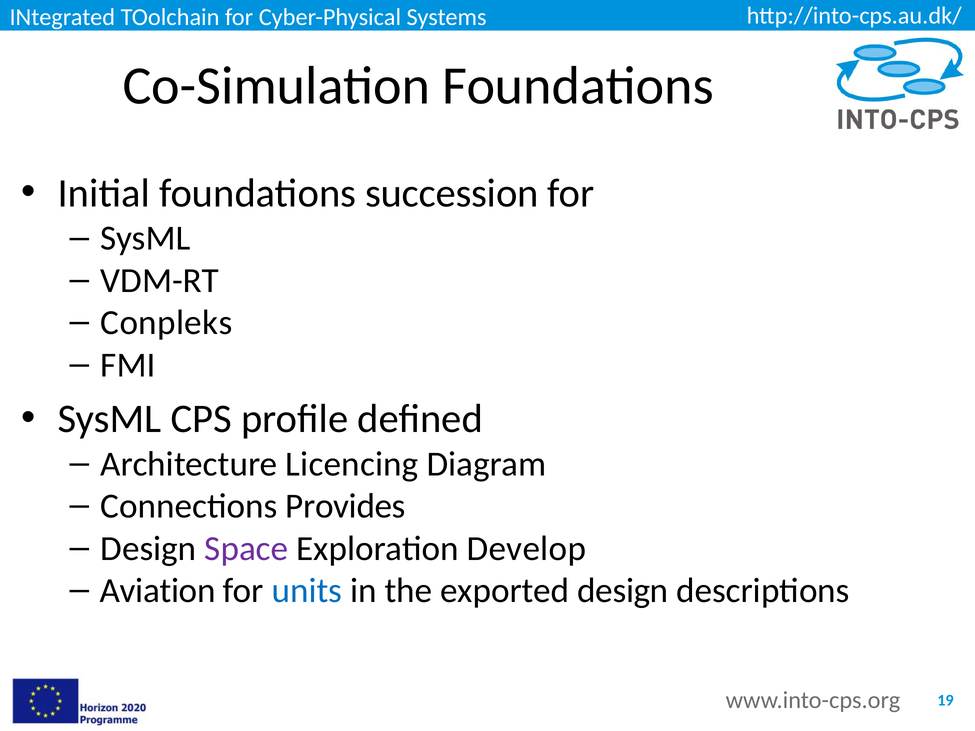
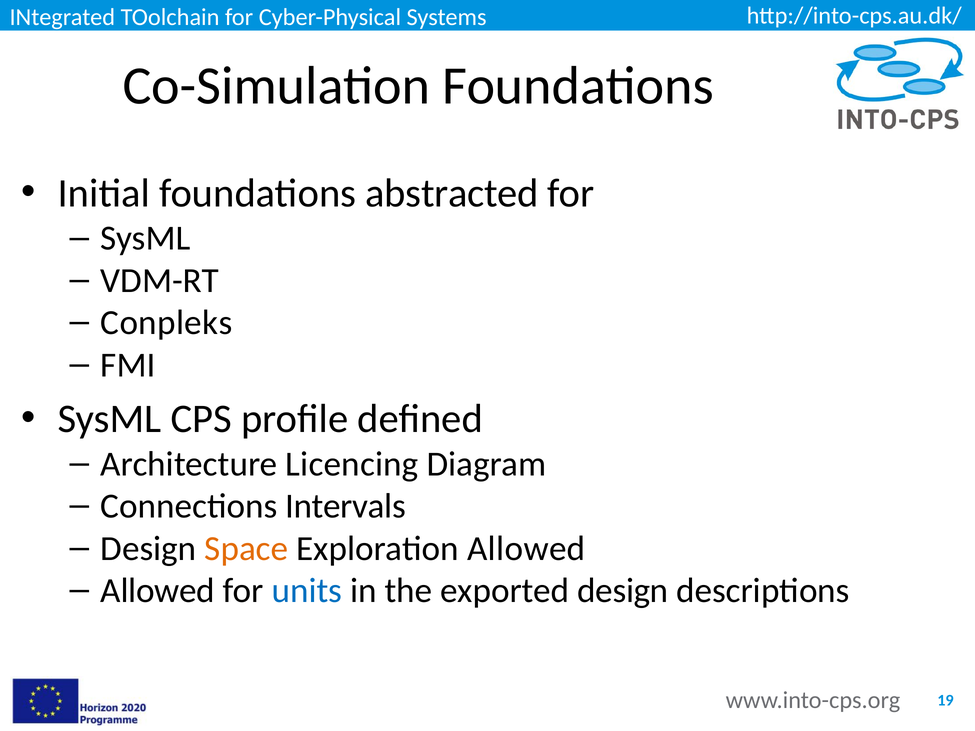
succession: succession -> abstracted (452, 193)
Provides: Provides -> Intervals (346, 506)
Space colour: purple -> orange (246, 549)
Exploration Develop: Develop -> Allowed (526, 549)
Aviation: Aviation -> Allowed (158, 591)
